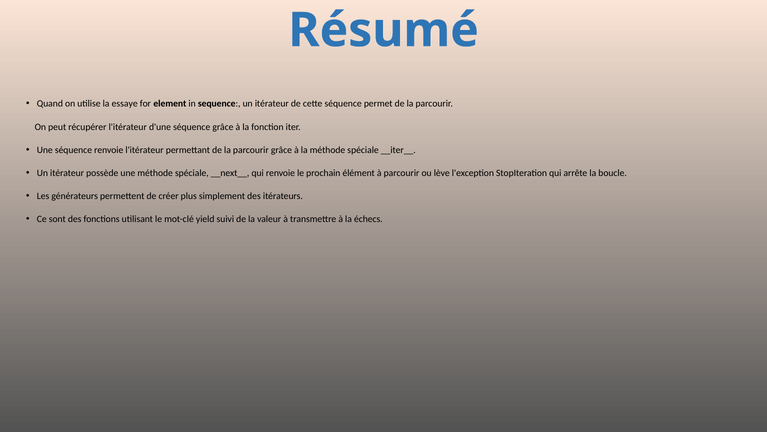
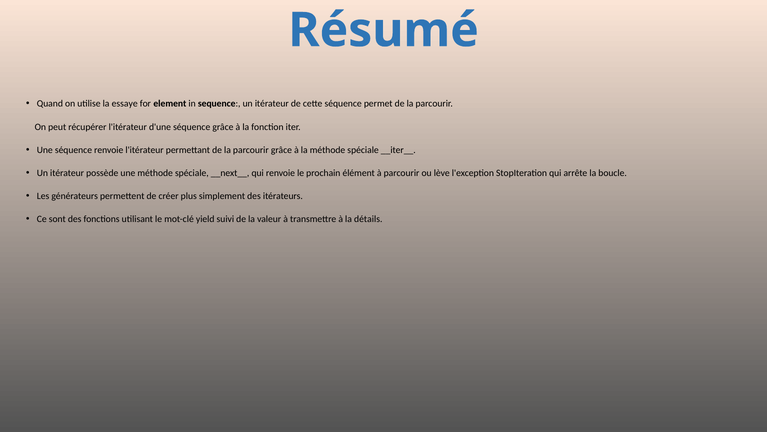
échecs: échecs -> détails (368, 219)
